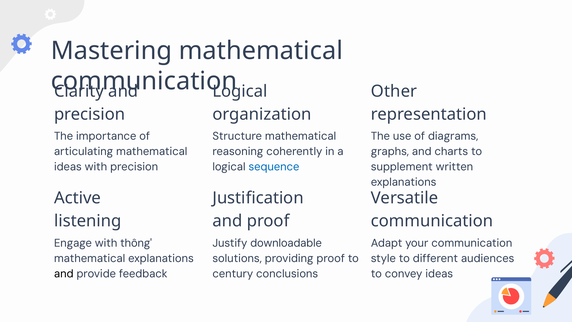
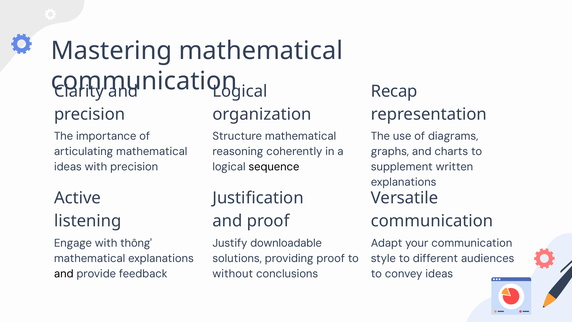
Other: Other -> Recap (394, 91)
sequence colour: blue -> black (274, 167)
century: century -> without (233, 274)
